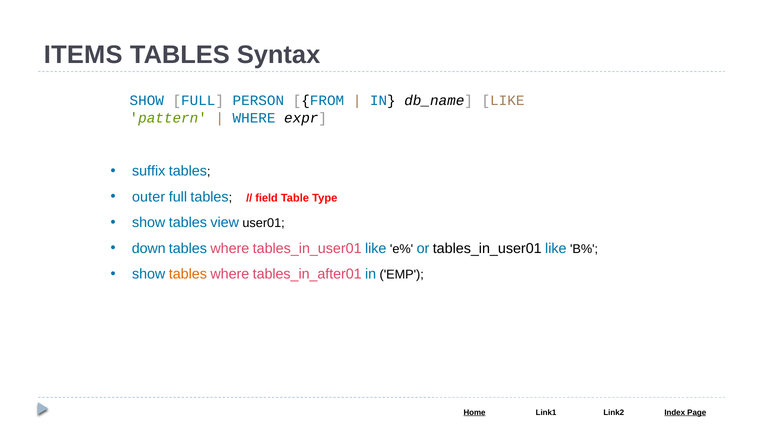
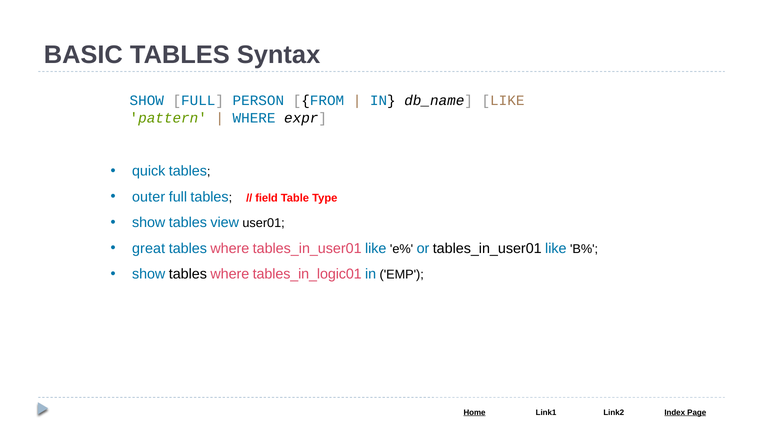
ITEMS: ITEMS -> BASIC (83, 55)
suffix: suffix -> quick (149, 171)
down: down -> great (149, 249)
tables colour: orange -> black (188, 274)
tables_in_after01: tables_in_after01 -> tables_in_logic01 (307, 274)
